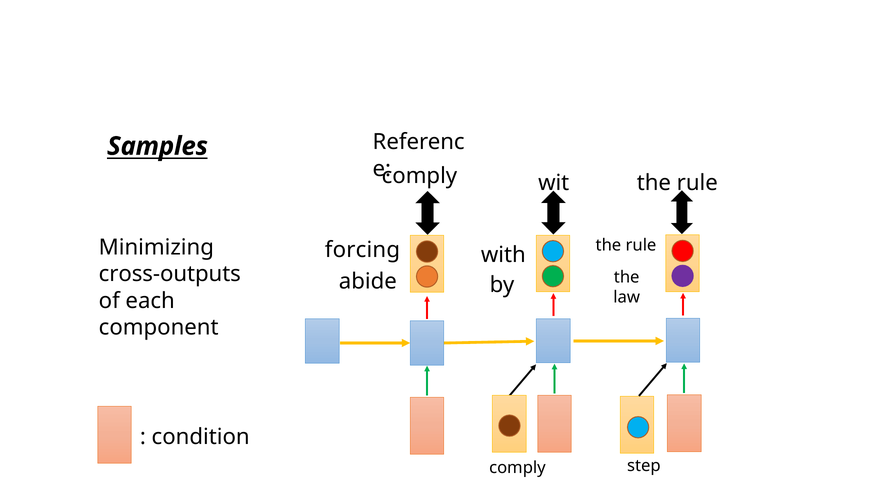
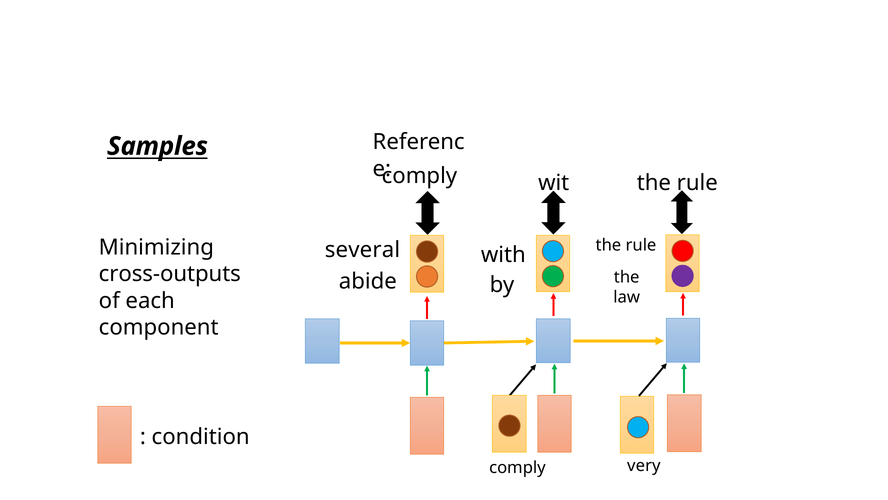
forcing: forcing -> several (362, 249)
step: step -> very (644, 465)
